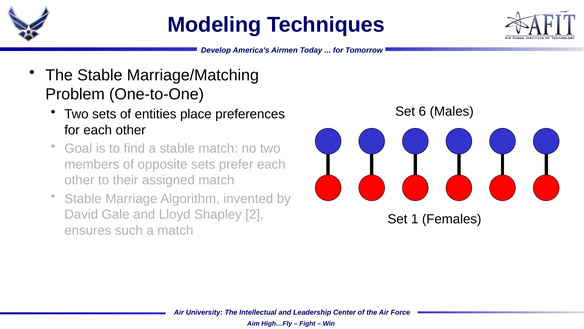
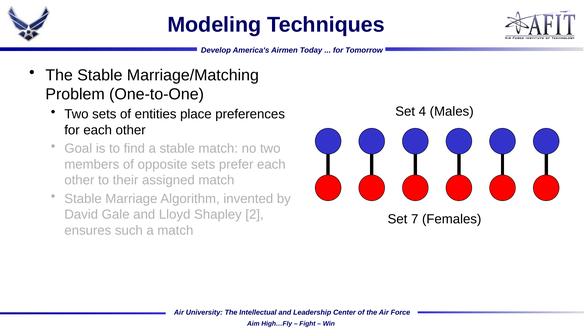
6: 6 -> 4 (422, 111)
1: 1 -> 7 (415, 219)
